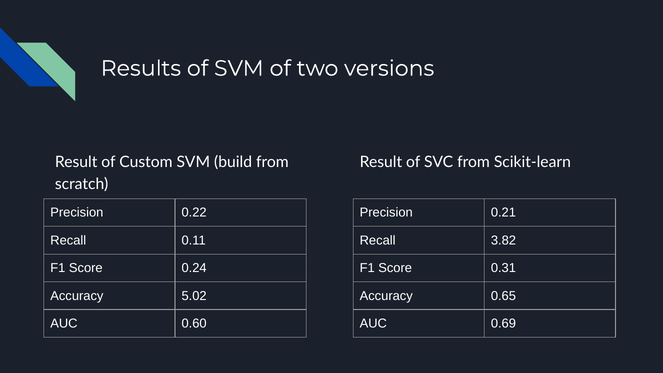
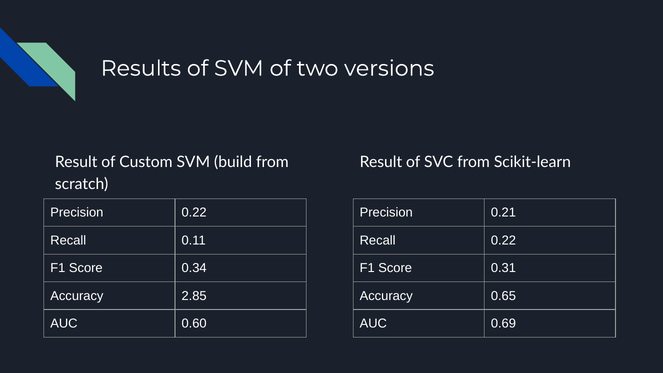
Recall 3.82: 3.82 -> 0.22 (503, 240)
0.24: 0.24 -> 0.34 (194, 268)
5.02: 5.02 -> 2.85 (194, 296)
